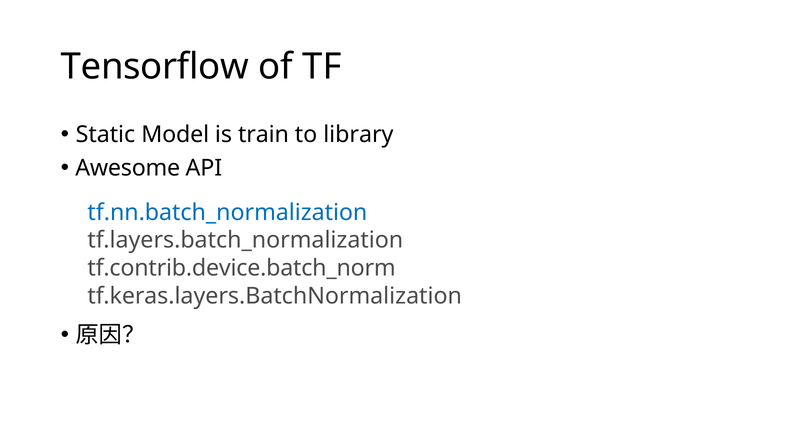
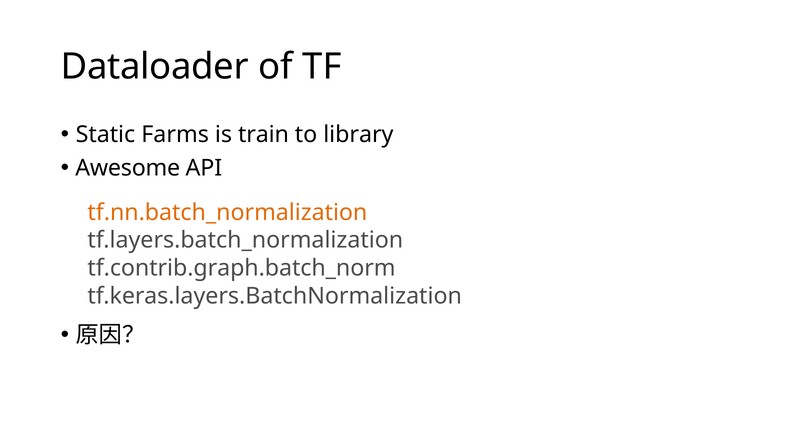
Tensorflow: Tensorflow -> Dataloader (155, 67)
Model: Model -> Farms (175, 135)
tf.nn.batch_normalization colour: blue -> orange (227, 212)
tf.contrib.device.batch_norm: tf.contrib.device.batch_norm -> tf.contrib.graph.batch_norm (242, 268)
